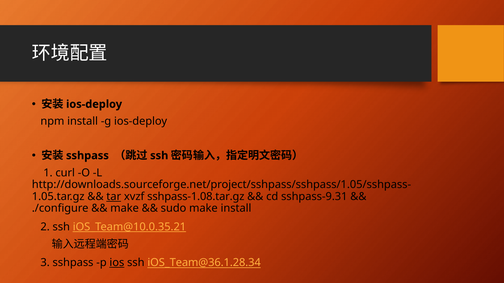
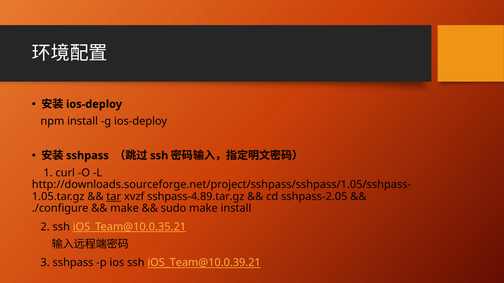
sshpass-1.08.tar.gz: sshpass-1.08.tar.gz -> sshpass-4.89.tar.gz (196, 197)
sshpass-9.31: sshpass-9.31 -> sshpass-2.05 (314, 197)
ios underline: present -> none (117, 263)
iOS_Team@36.1.28.34: iOS_Team@36.1.28.34 -> iOS_Team@10.0.39.21 (204, 263)
